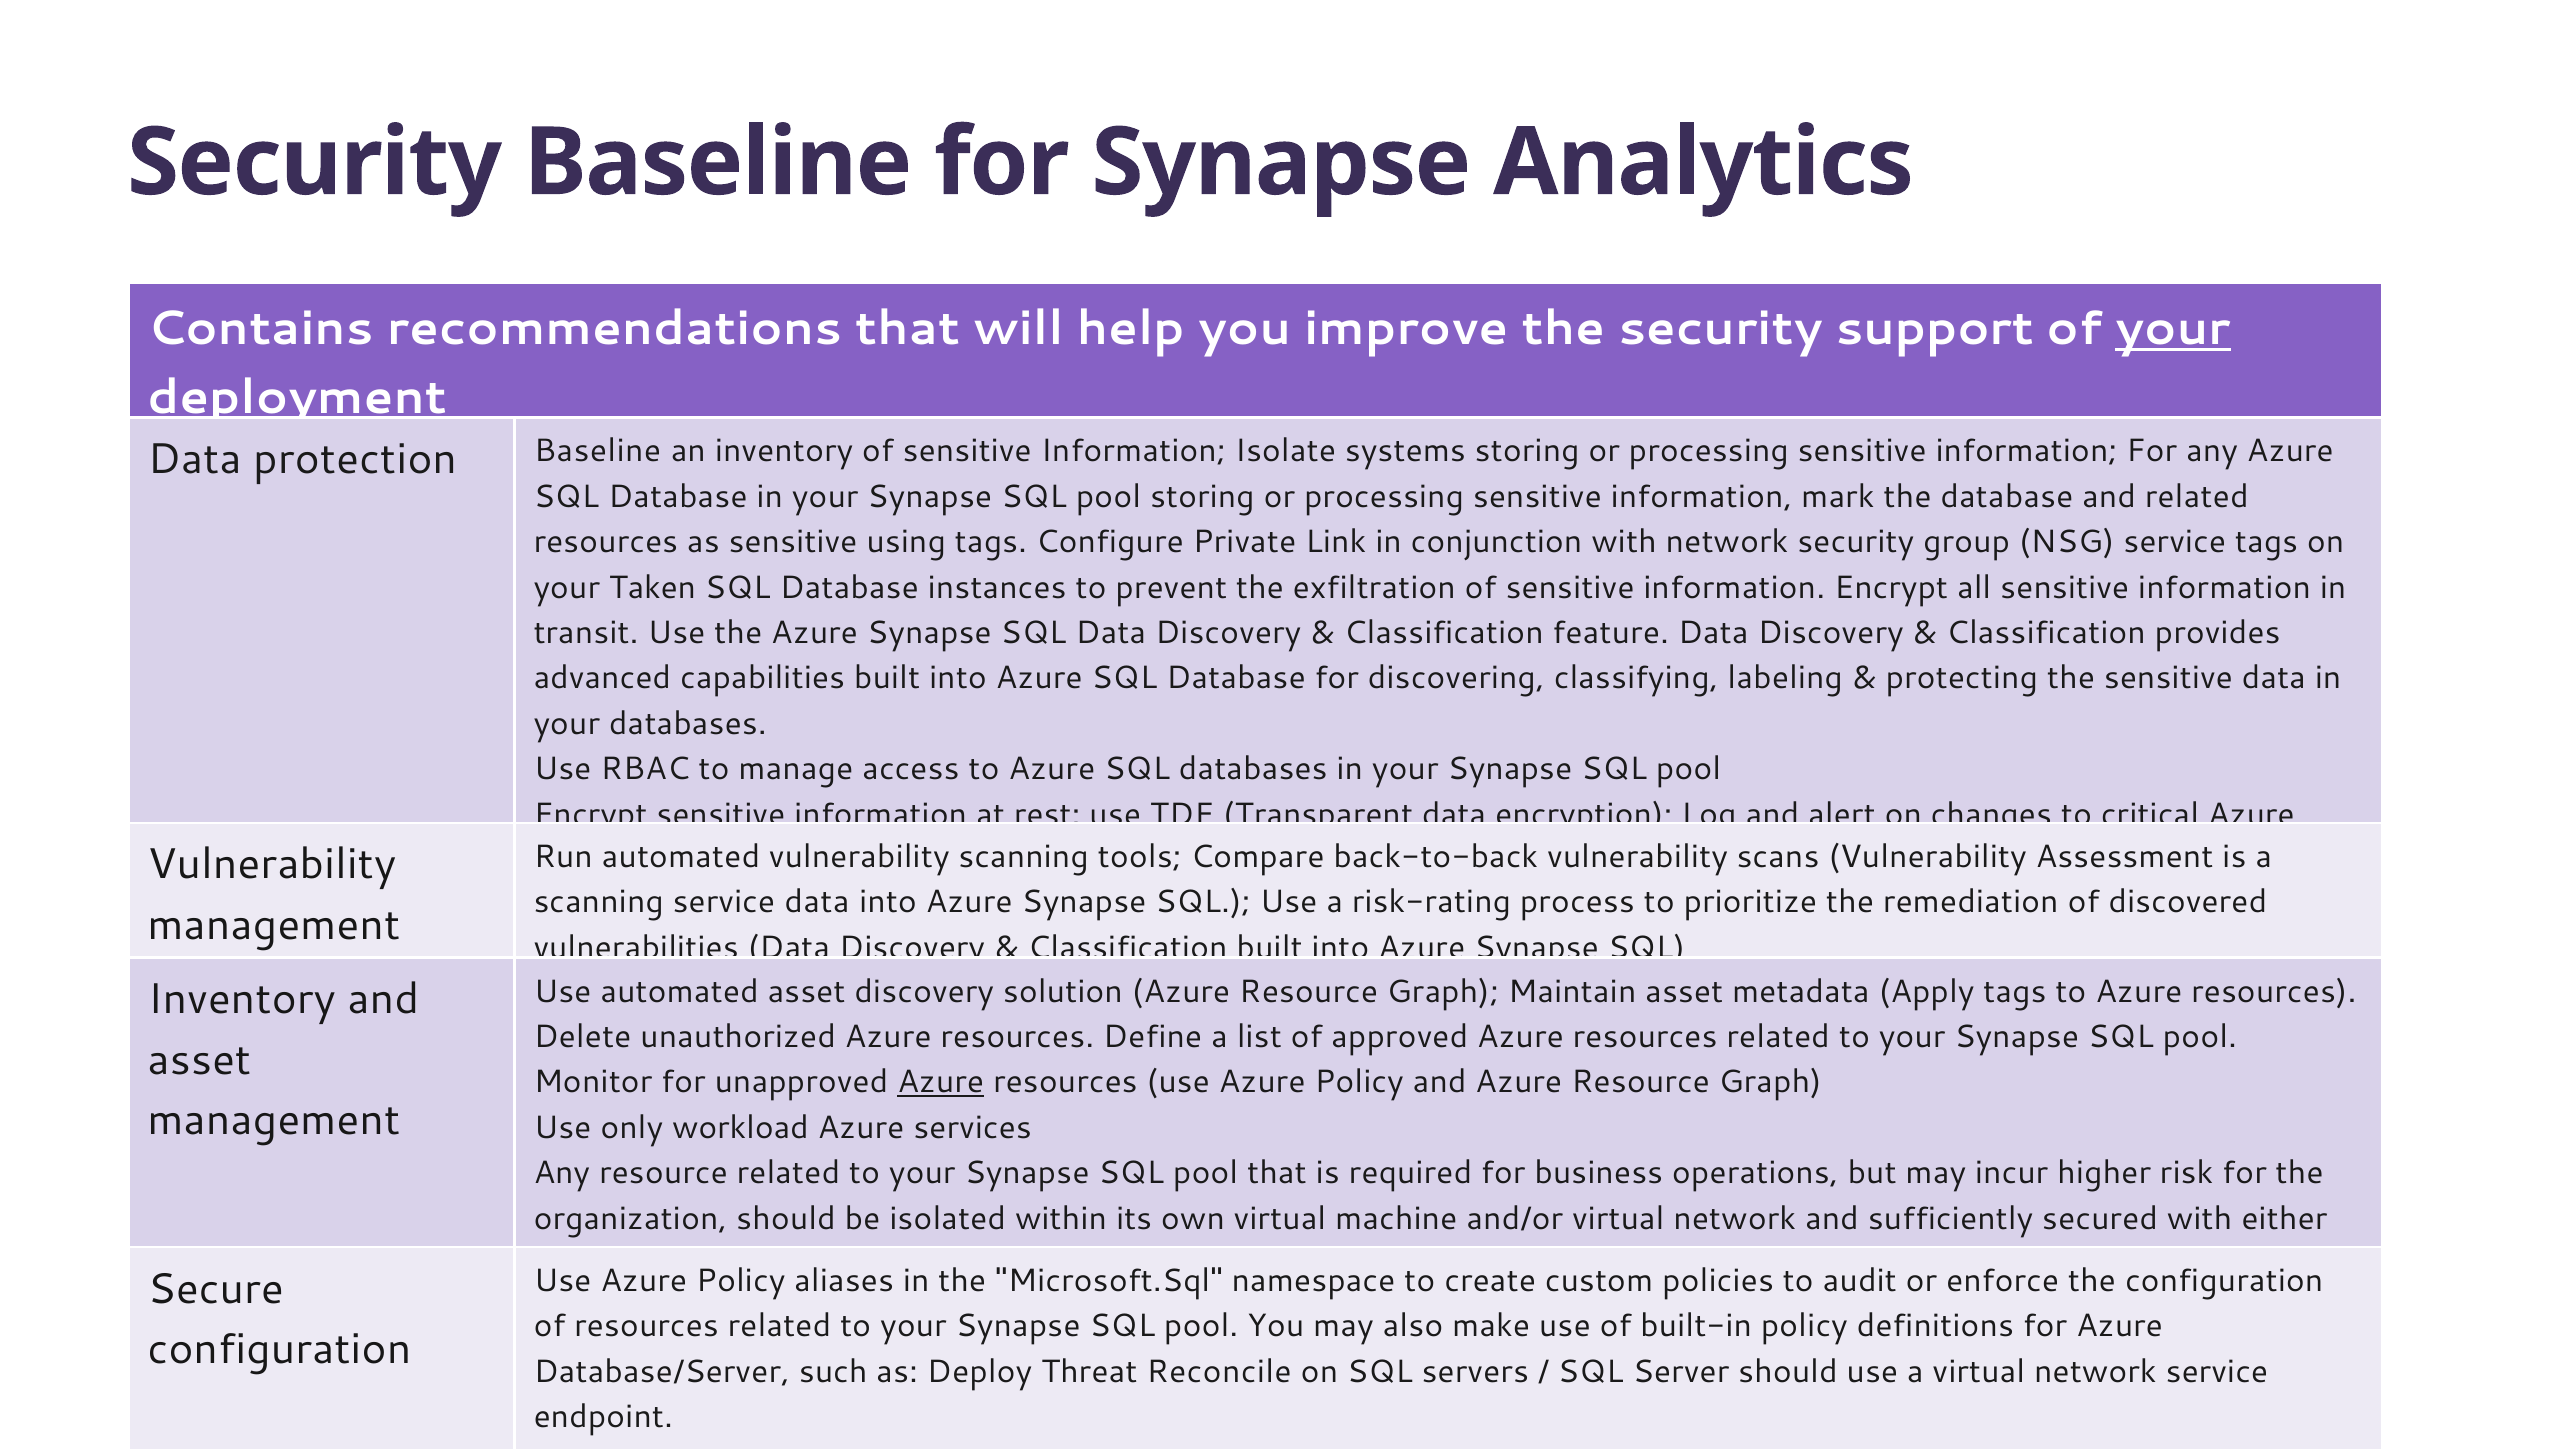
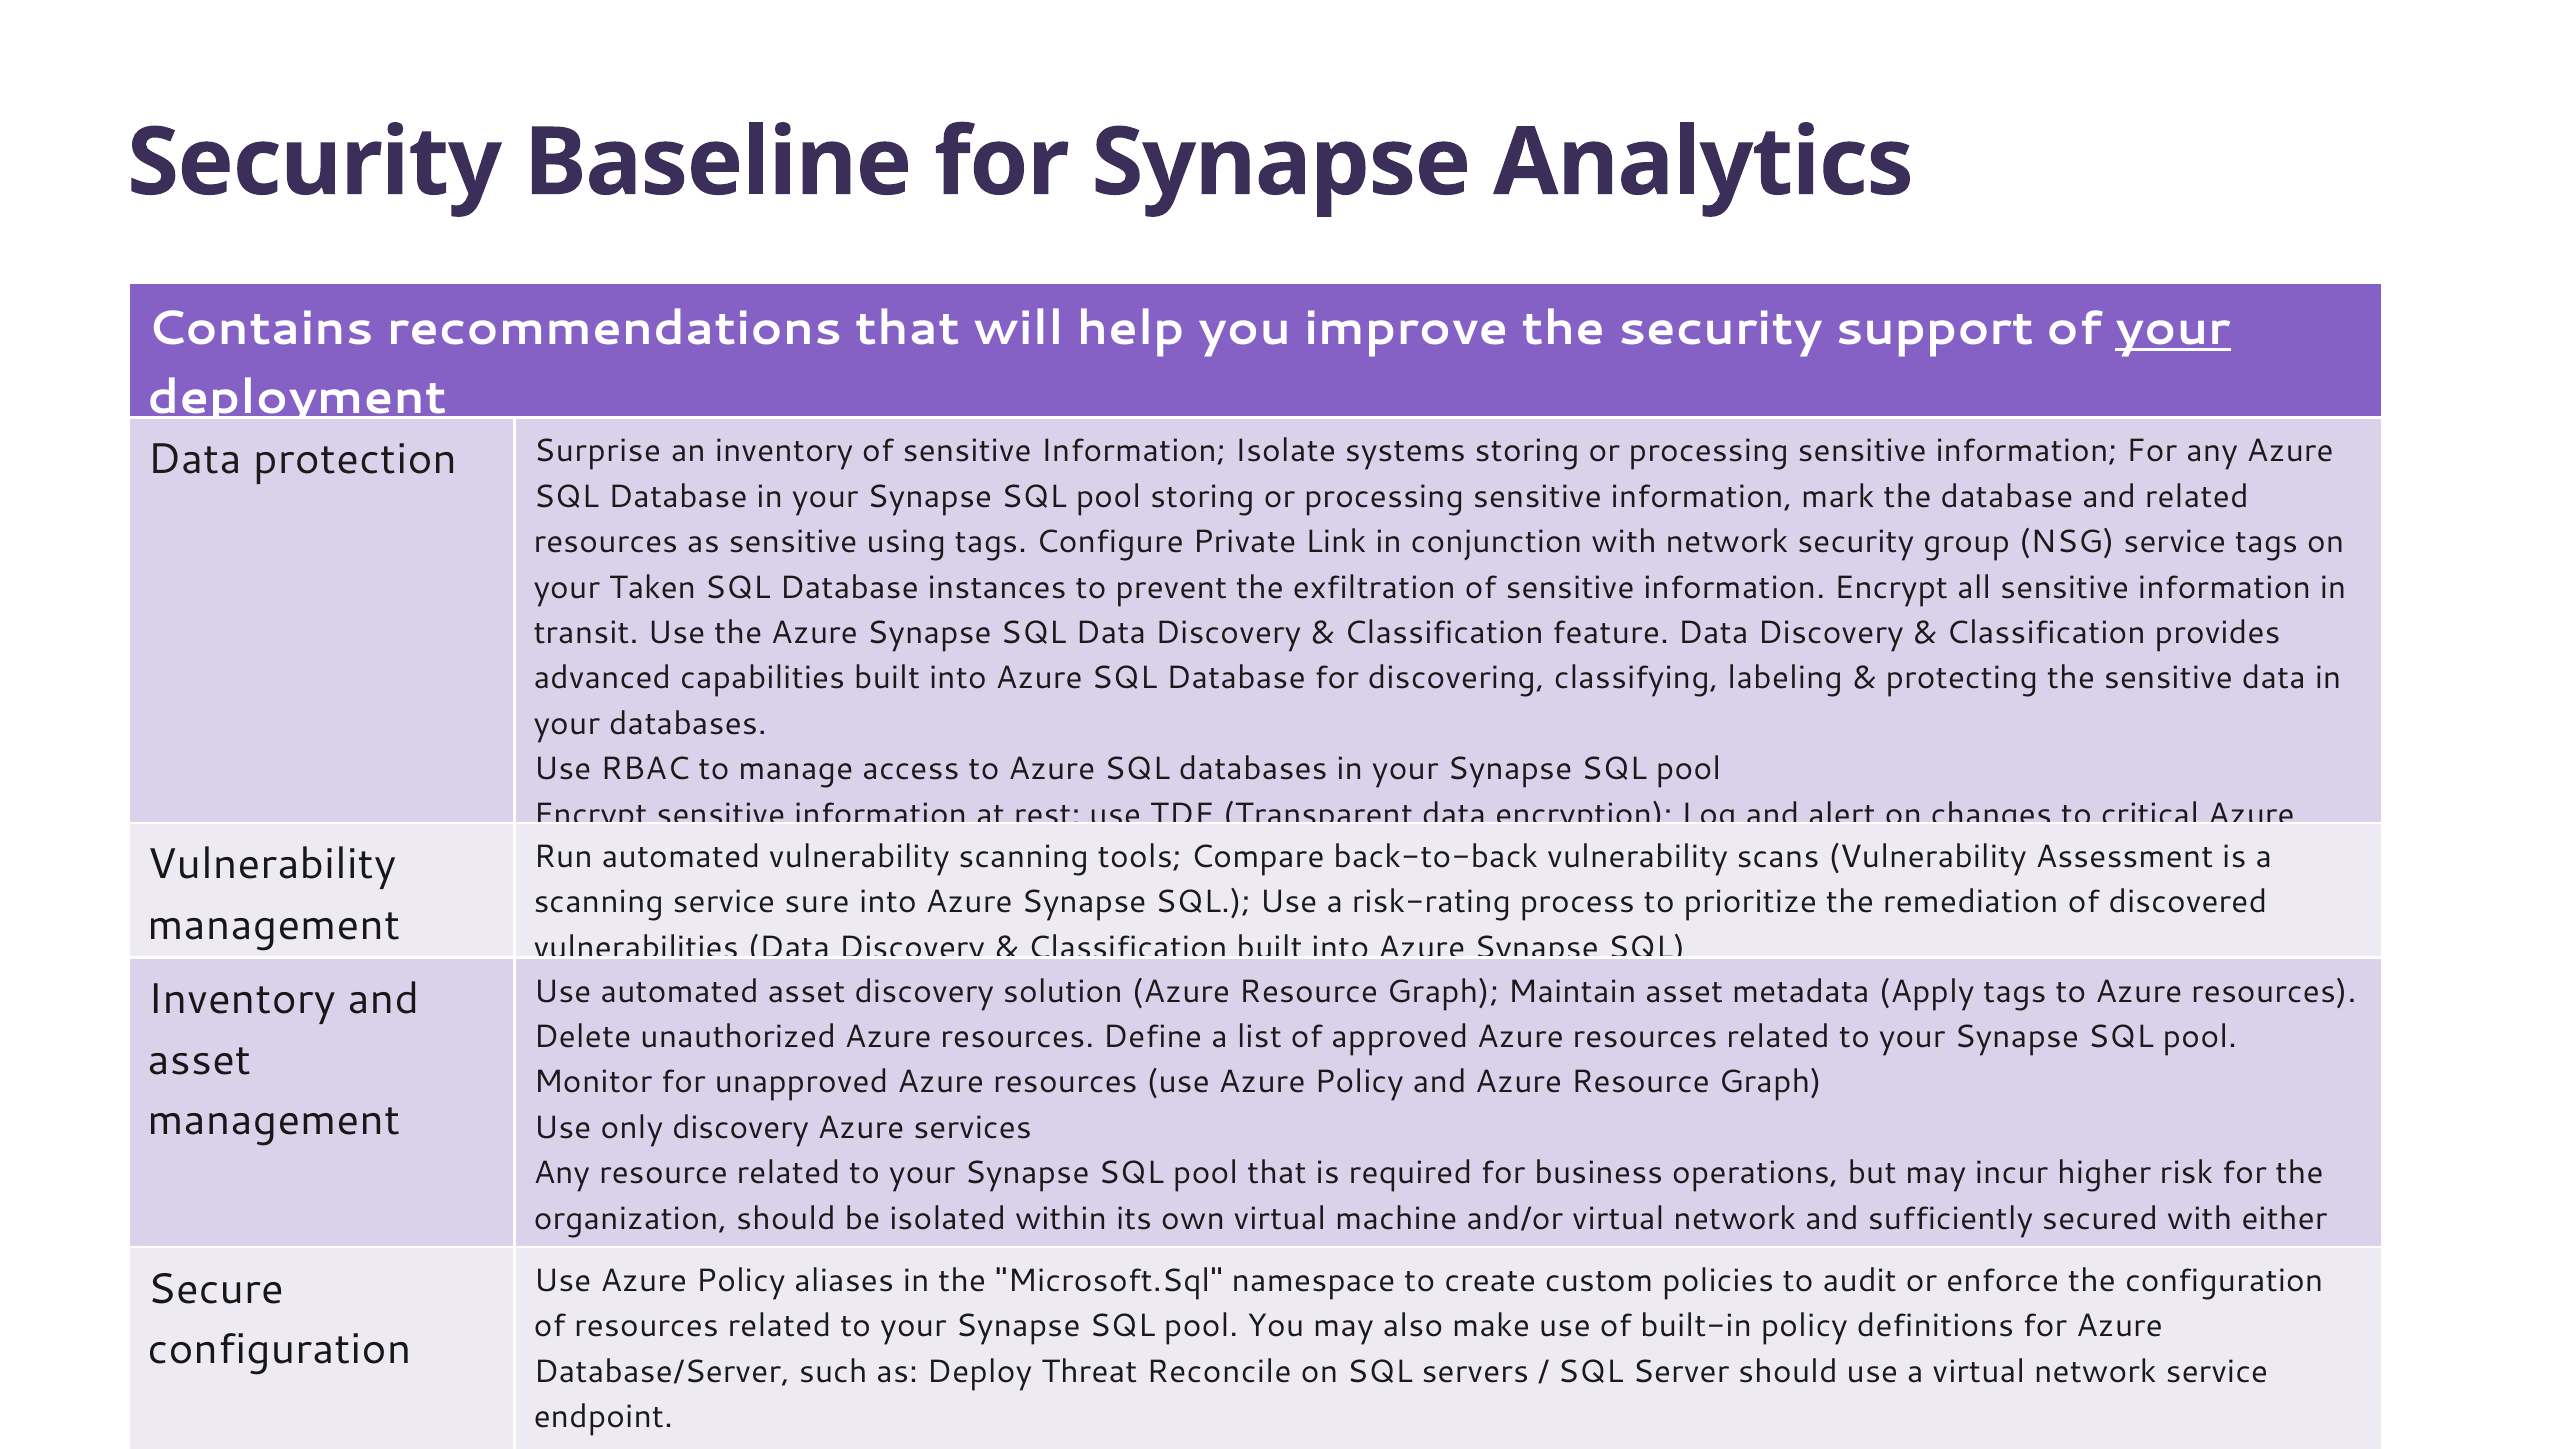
protection Baseline: Baseline -> Surprise (598, 451)
service data: data -> sure (817, 902)
Azure underline: present -> none (941, 1082)
only workload: workload -> discovery (741, 1128)
